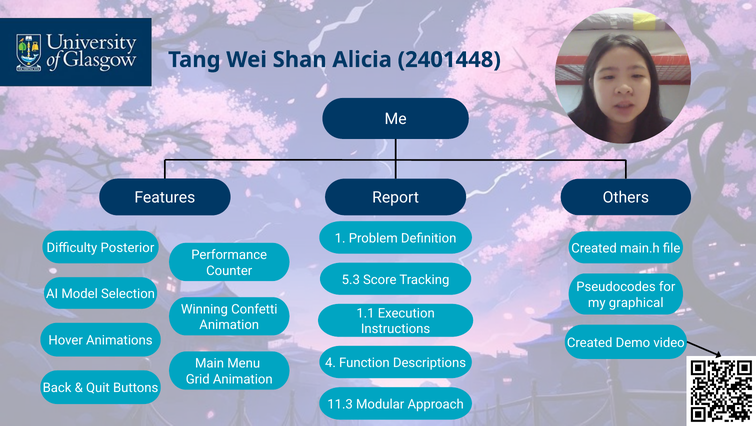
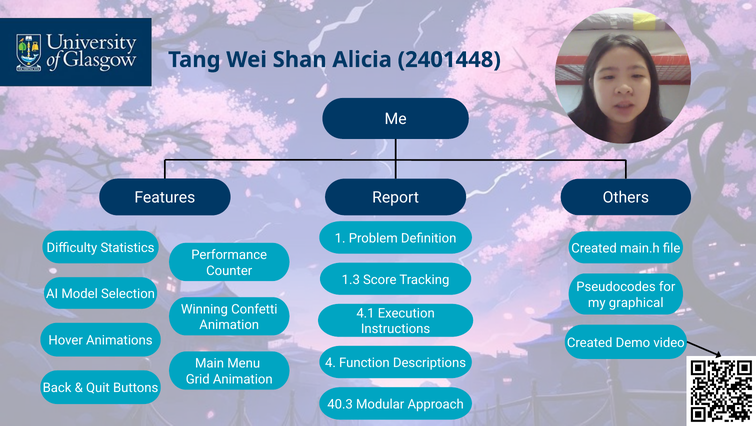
Posterior: Posterior -> Statistics (127, 247)
5.3: 5.3 -> 1.3 (351, 279)
1.1: 1.1 -> 4.1 (365, 313)
11.3: 11.3 -> 40.3 (340, 404)
